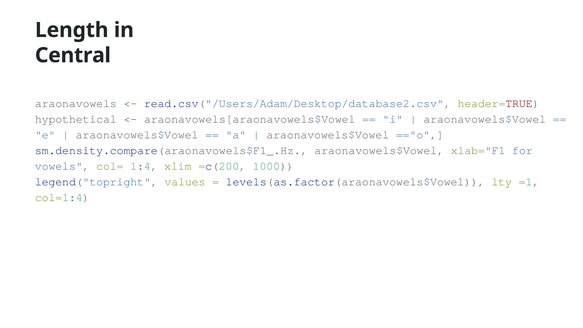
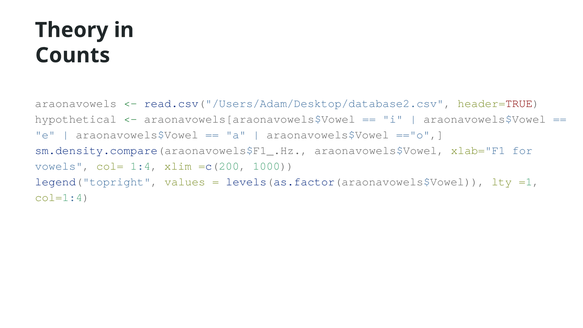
Length: Length -> Theory (72, 30)
Central: Central -> Counts (73, 55)
